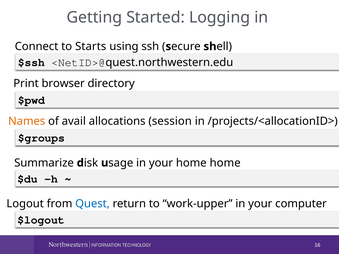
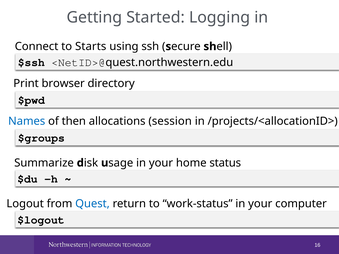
Names colour: orange -> blue (27, 121)
avail: avail -> then (74, 121)
home home: home -> status (225, 163)
work-upper: work-upper -> work-status (198, 204)
